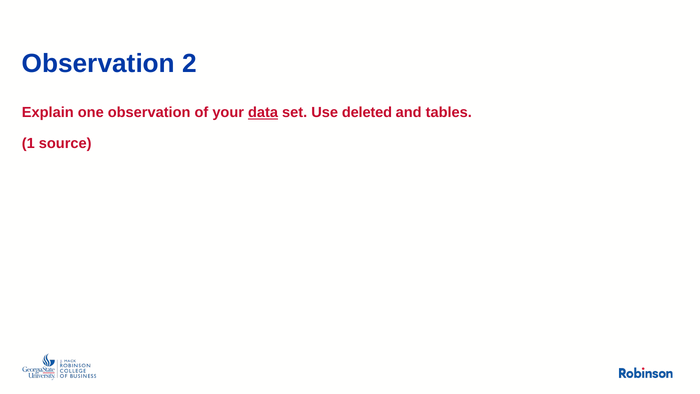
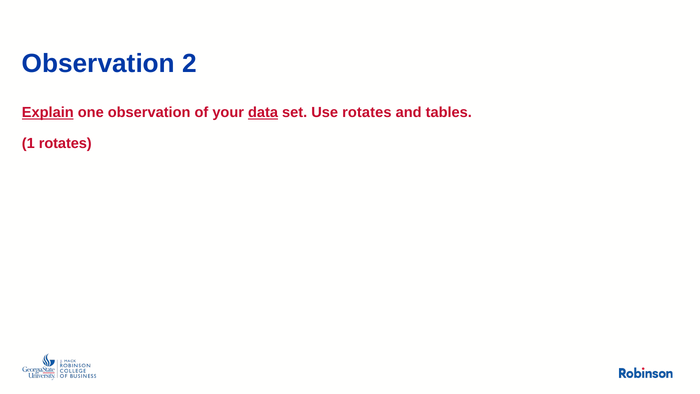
Explain underline: none -> present (48, 112)
Use deleted: deleted -> rotates (367, 112)
1 source: source -> rotates (65, 143)
